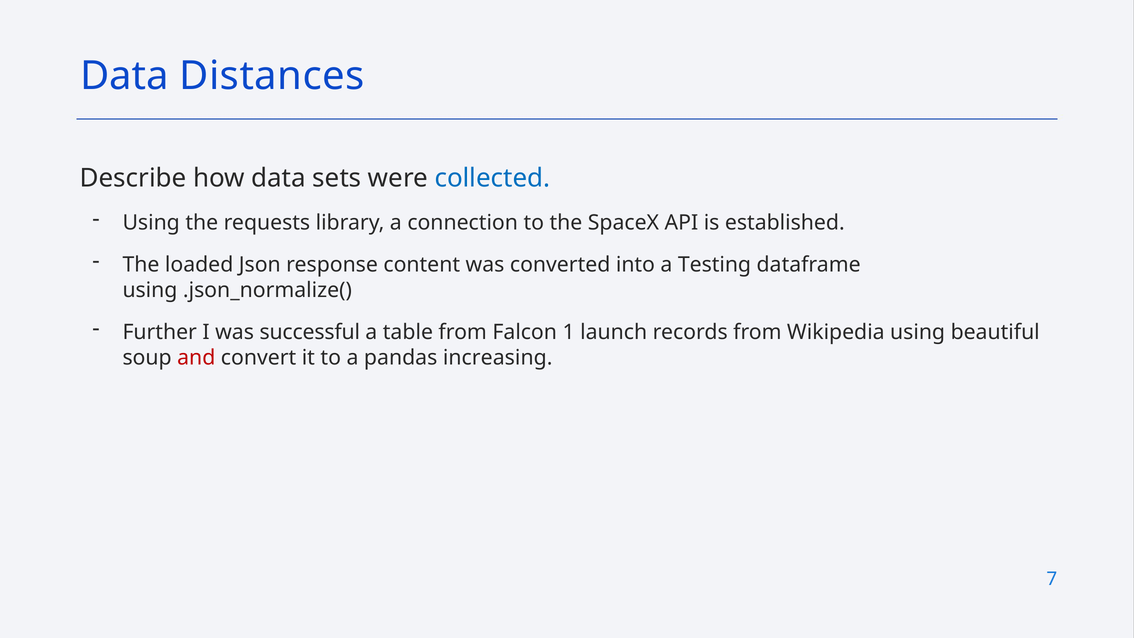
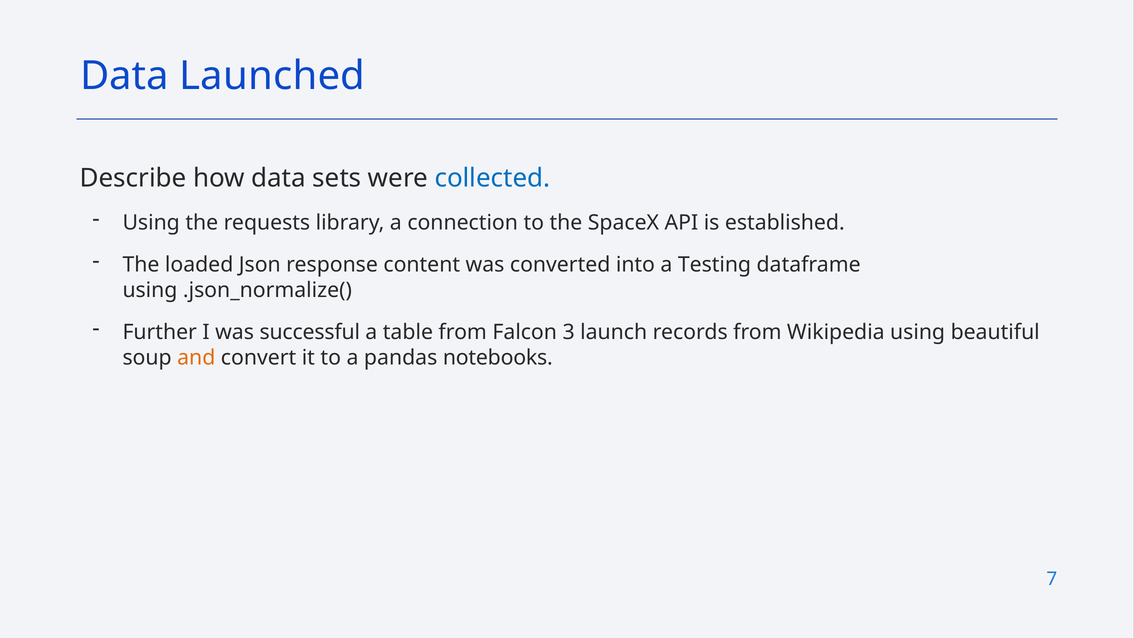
Distances: Distances -> Launched (272, 76)
1: 1 -> 3 (569, 332)
and colour: red -> orange (196, 358)
increasing: increasing -> notebooks (498, 358)
